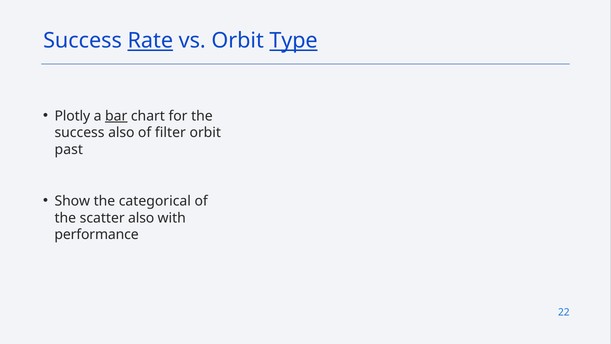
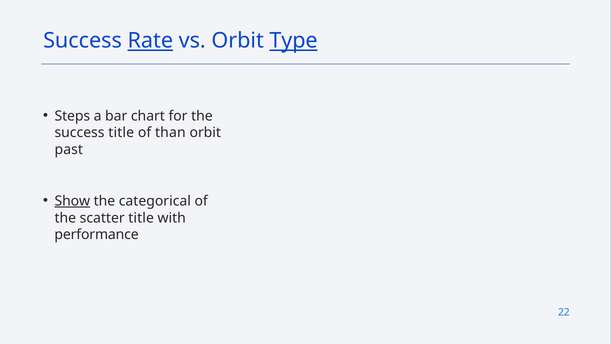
Plotly: Plotly -> Steps (72, 116)
bar underline: present -> none (116, 116)
success also: also -> title (121, 133)
filter: filter -> than (170, 133)
Show underline: none -> present (72, 201)
scatter also: also -> title (141, 218)
